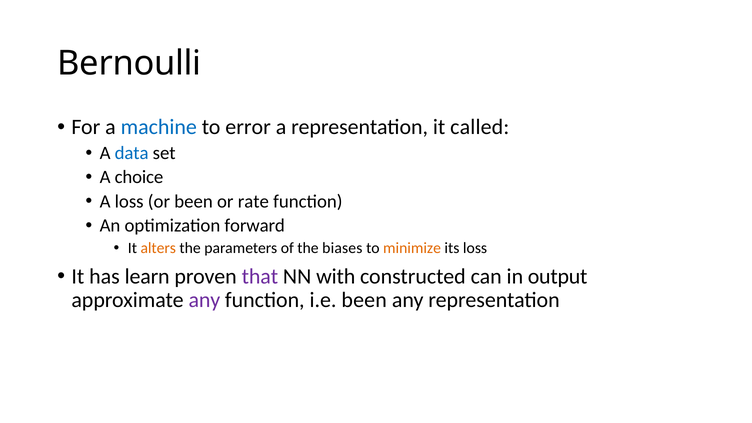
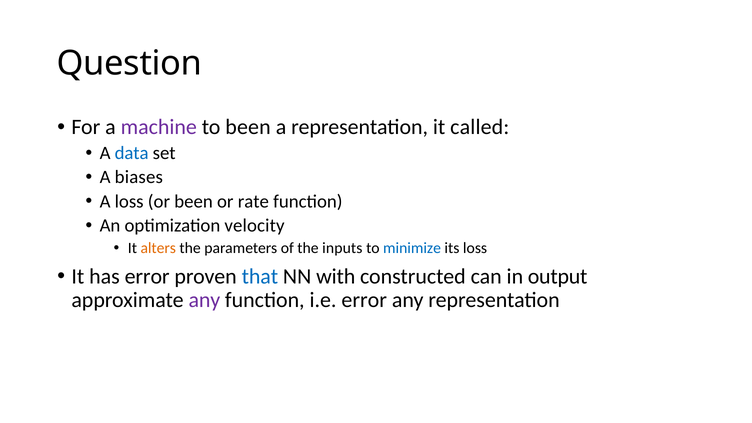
Bernoulli: Bernoulli -> Question (129, 63)
machine colour: blue -> purple (159, 127)
to error: error -> been (248, 127)
choice: choice -> biases (139, 177)
forward: forward -> velocity (255, 226)
biases: biases -> inputs (342, 248)
minimize colour: orange -> blue (412, 248)
has learn: learn -> error (147, 276)
that colour: purple -> blue (260, 276)
i.e been: been -> error (364, 300)
